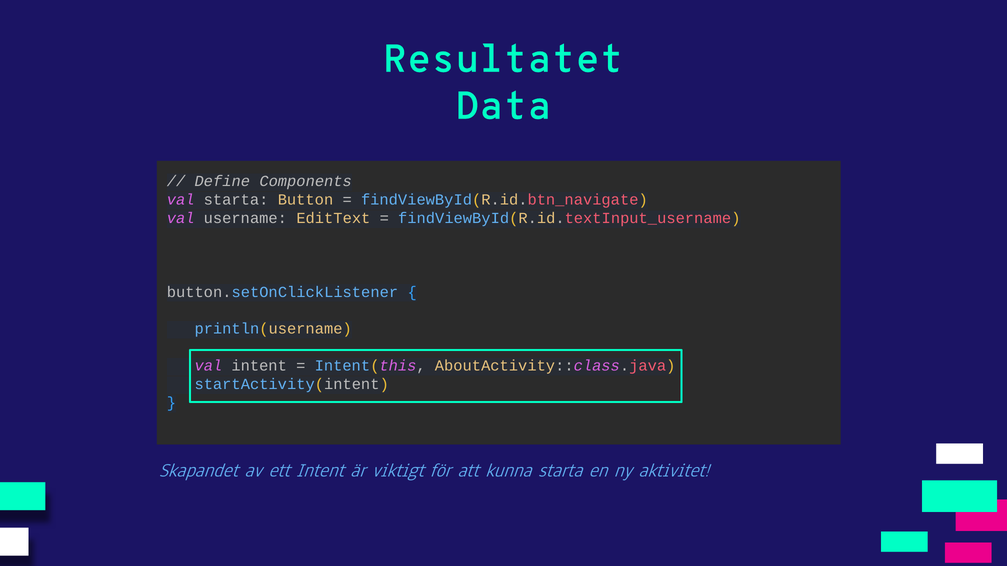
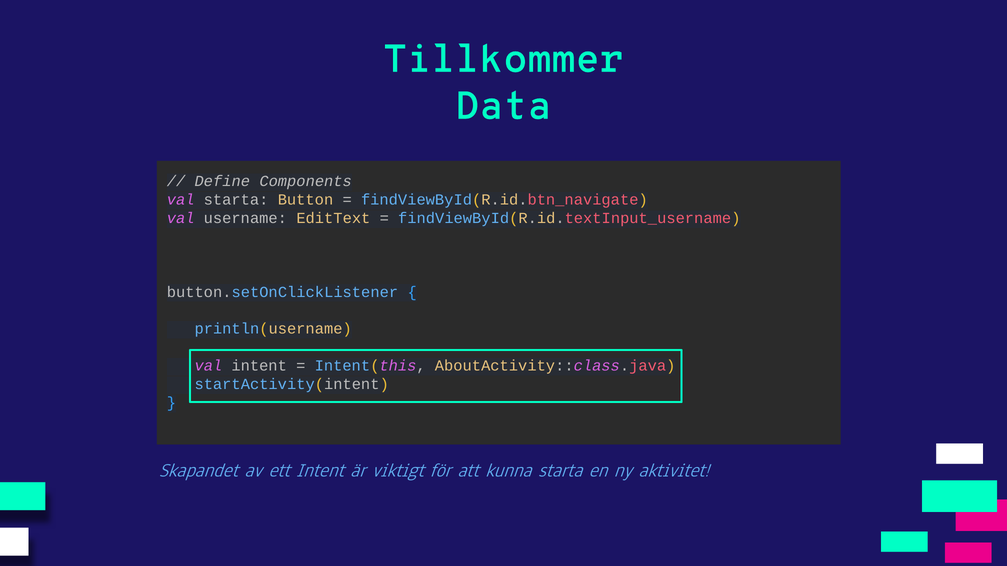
Resultatet: Resultatet -> Tillkommer (503, 59)
